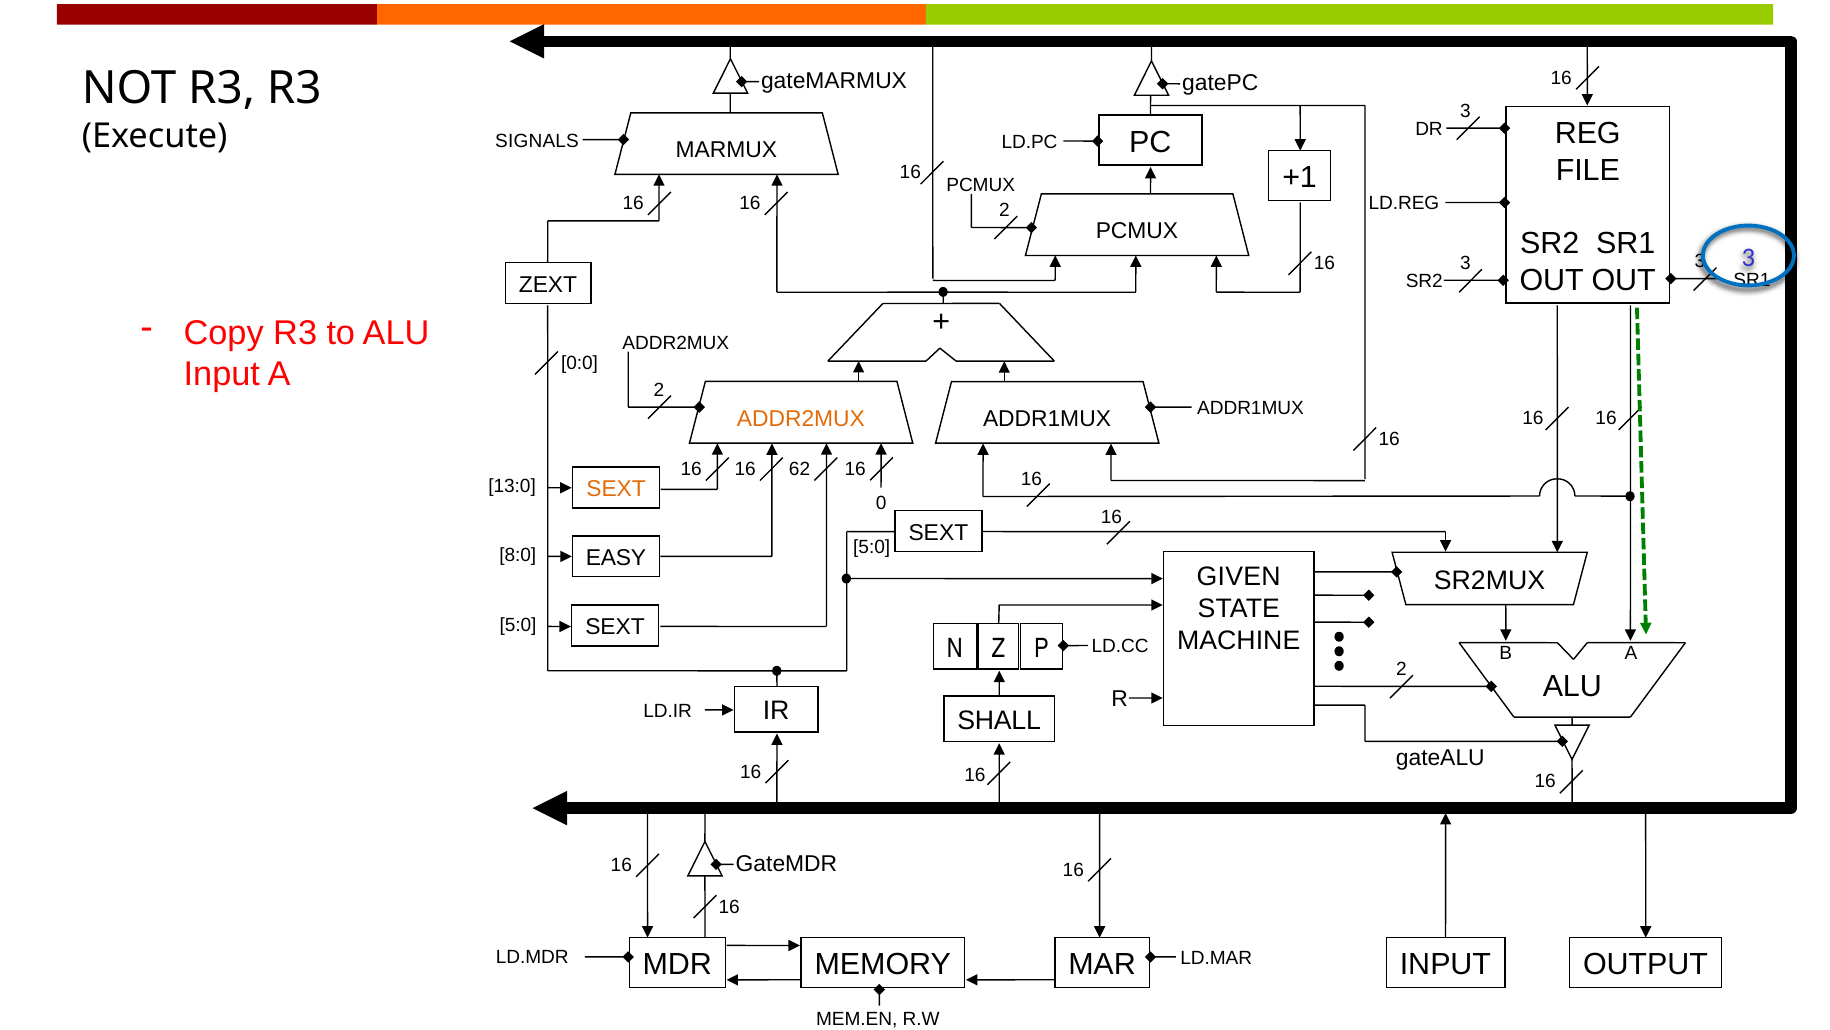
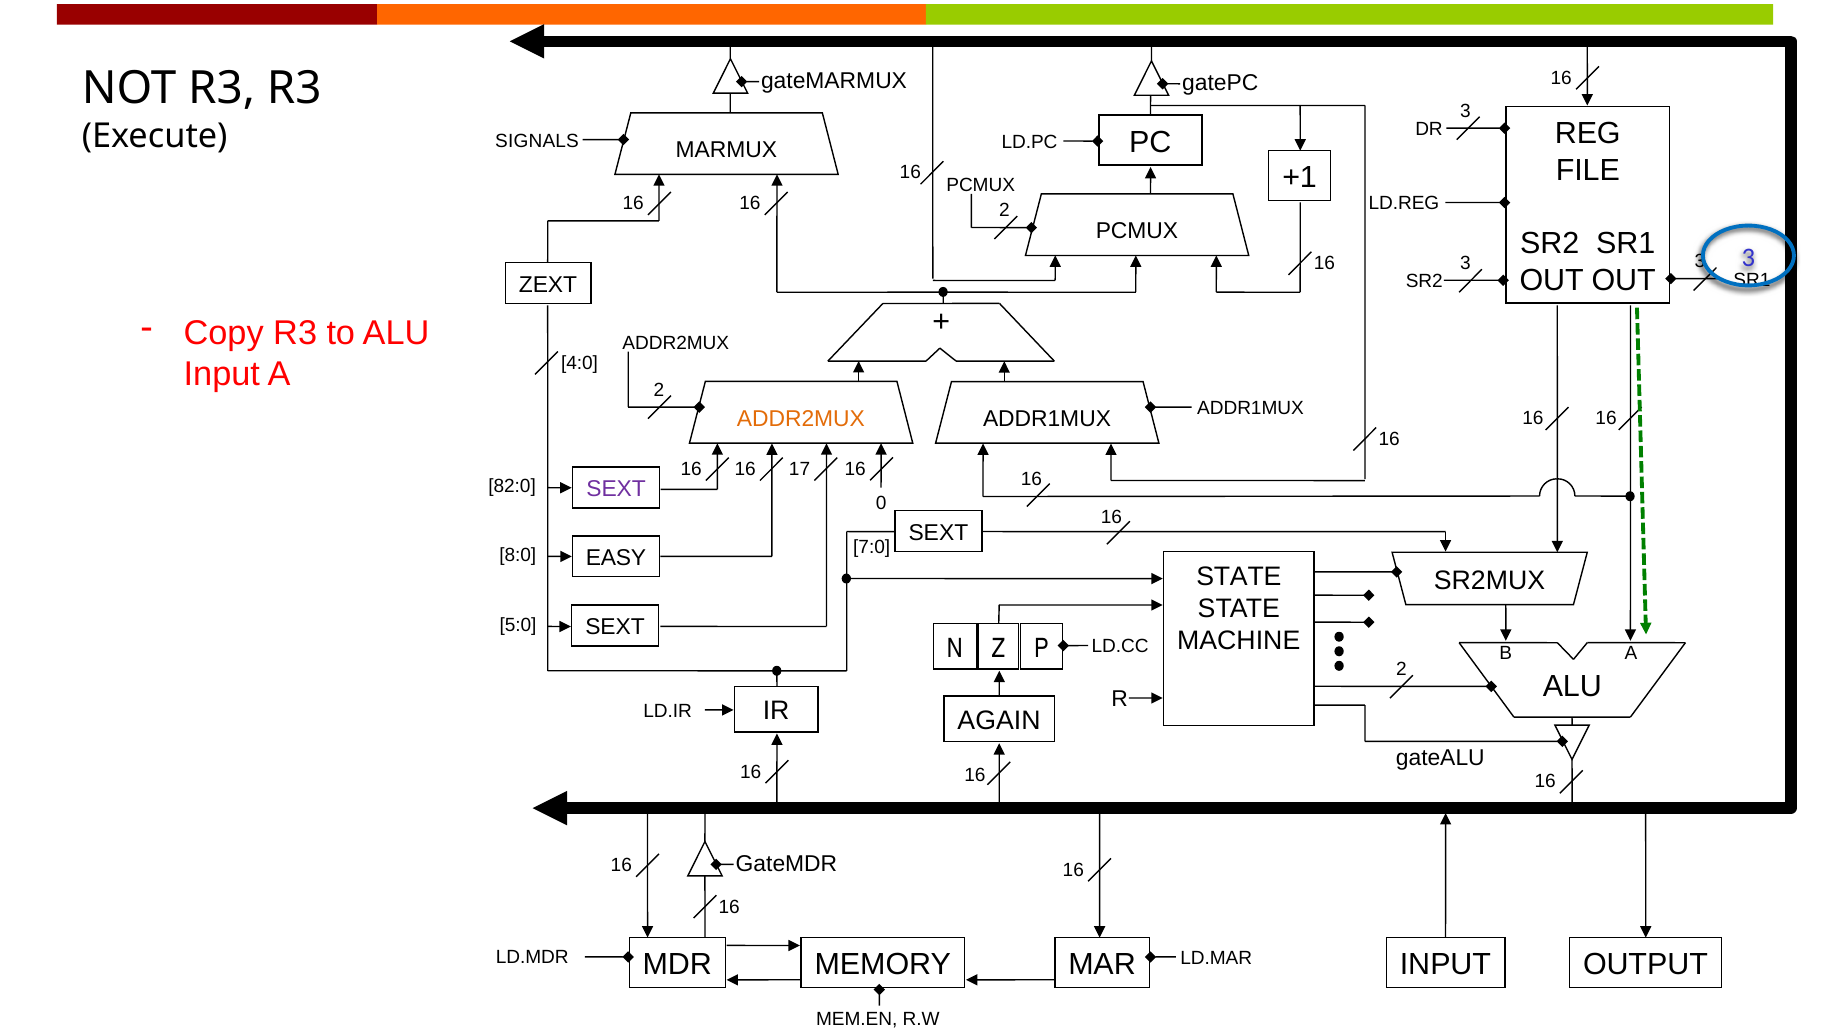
0:0: 0:0 -> 4:0 (579, 363)
62: 62 -> 17 (800, 469)
13:0: 13:0 -> 82:0 (512, 486)
SEXT colour: orange -> purple (616, 489)
5:0: 5:0 -> 7:0 (872, 546)
GIVEN: GIVEN -> STATE (1239, 576)
SHALL: SHALL -> AGAIN (999, 720)
